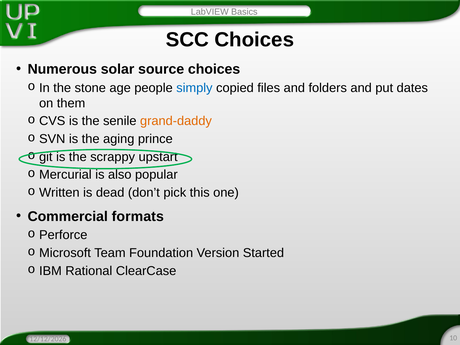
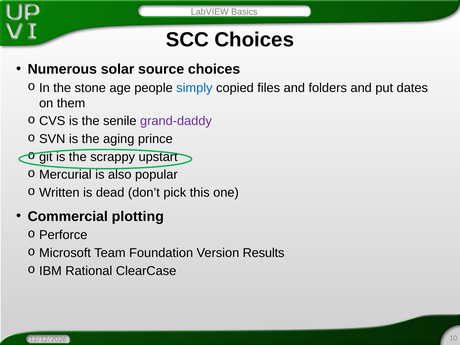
grand-daddy colour: orange -> purple (176, 121)
formats: formats -> plotting (138, 216)
Started: Started -> Results (264, 253)
